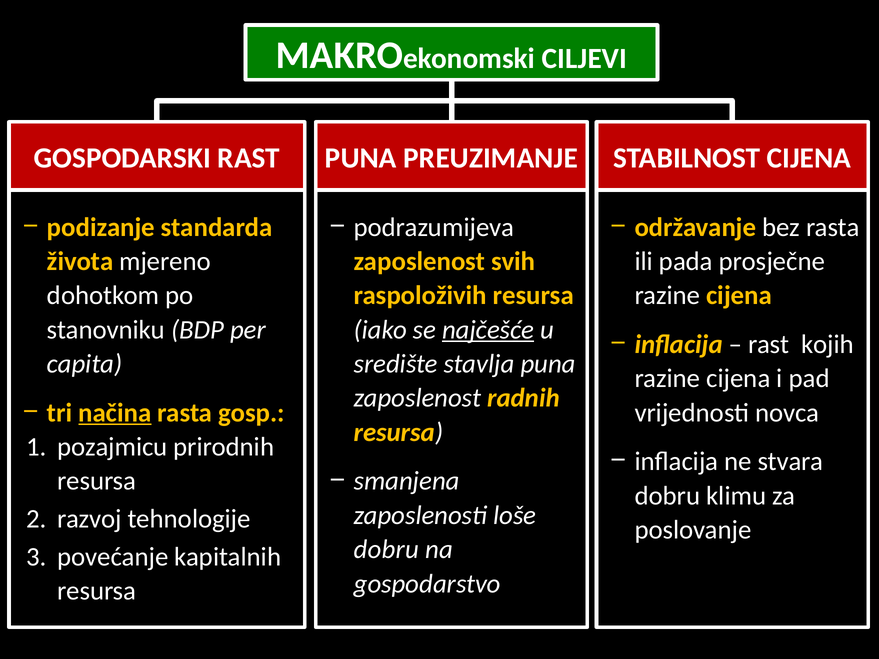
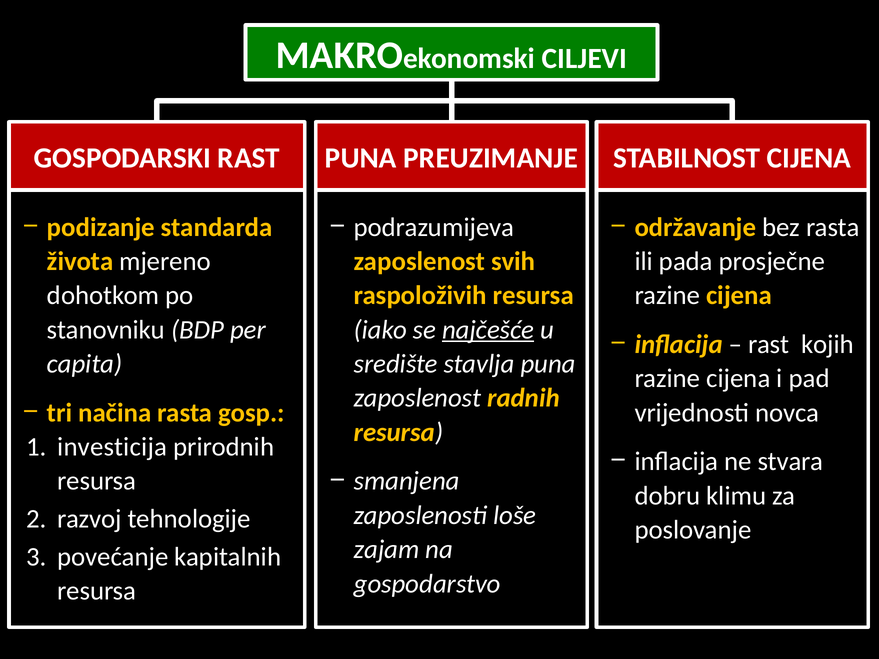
načina underline: present -> none (115, 413)
pozajmicu: pozajmicu -> investicija (112, 447)
dobru: dobru -> zajam (387, 550)
